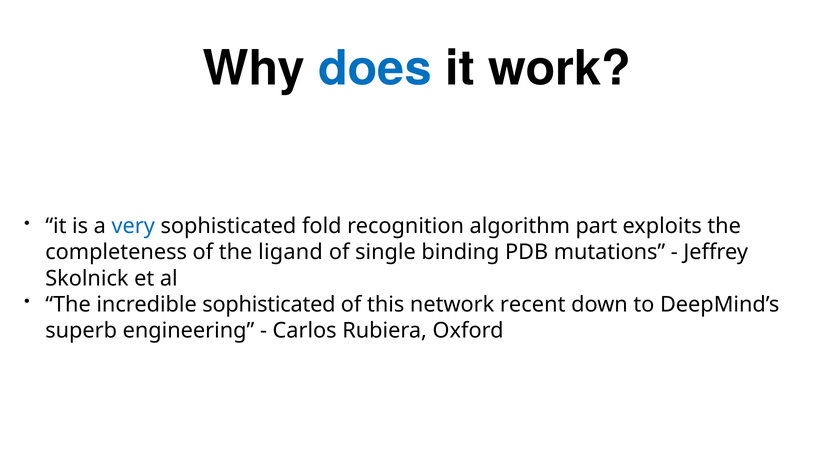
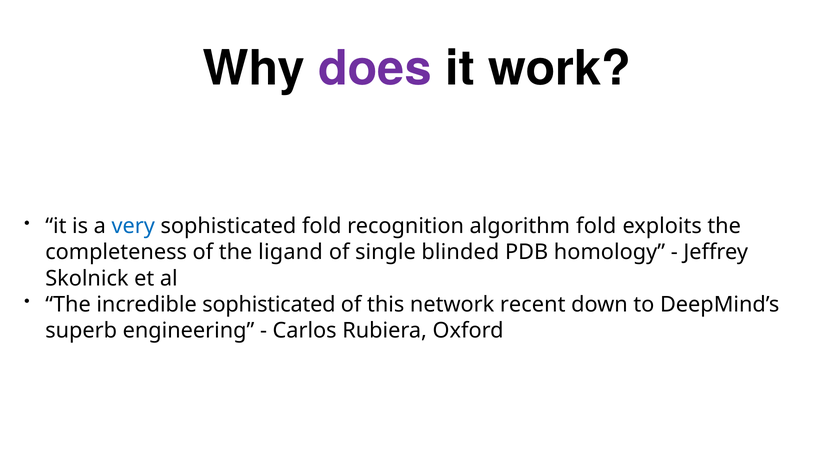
does colour: blue -> purple (375, 69)
algorithm part: part -> fold (596, 226)
binding: binding -> blinded (460, 252)
mutations: mutations -> homology (609, 252)
